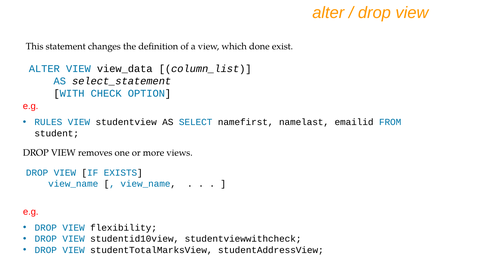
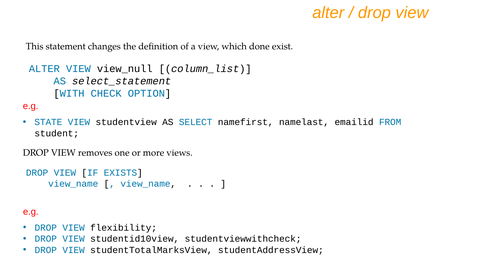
view_data: view_data -> view_null (125, 69)
RULES: RULES -> STATE (48, 122)
